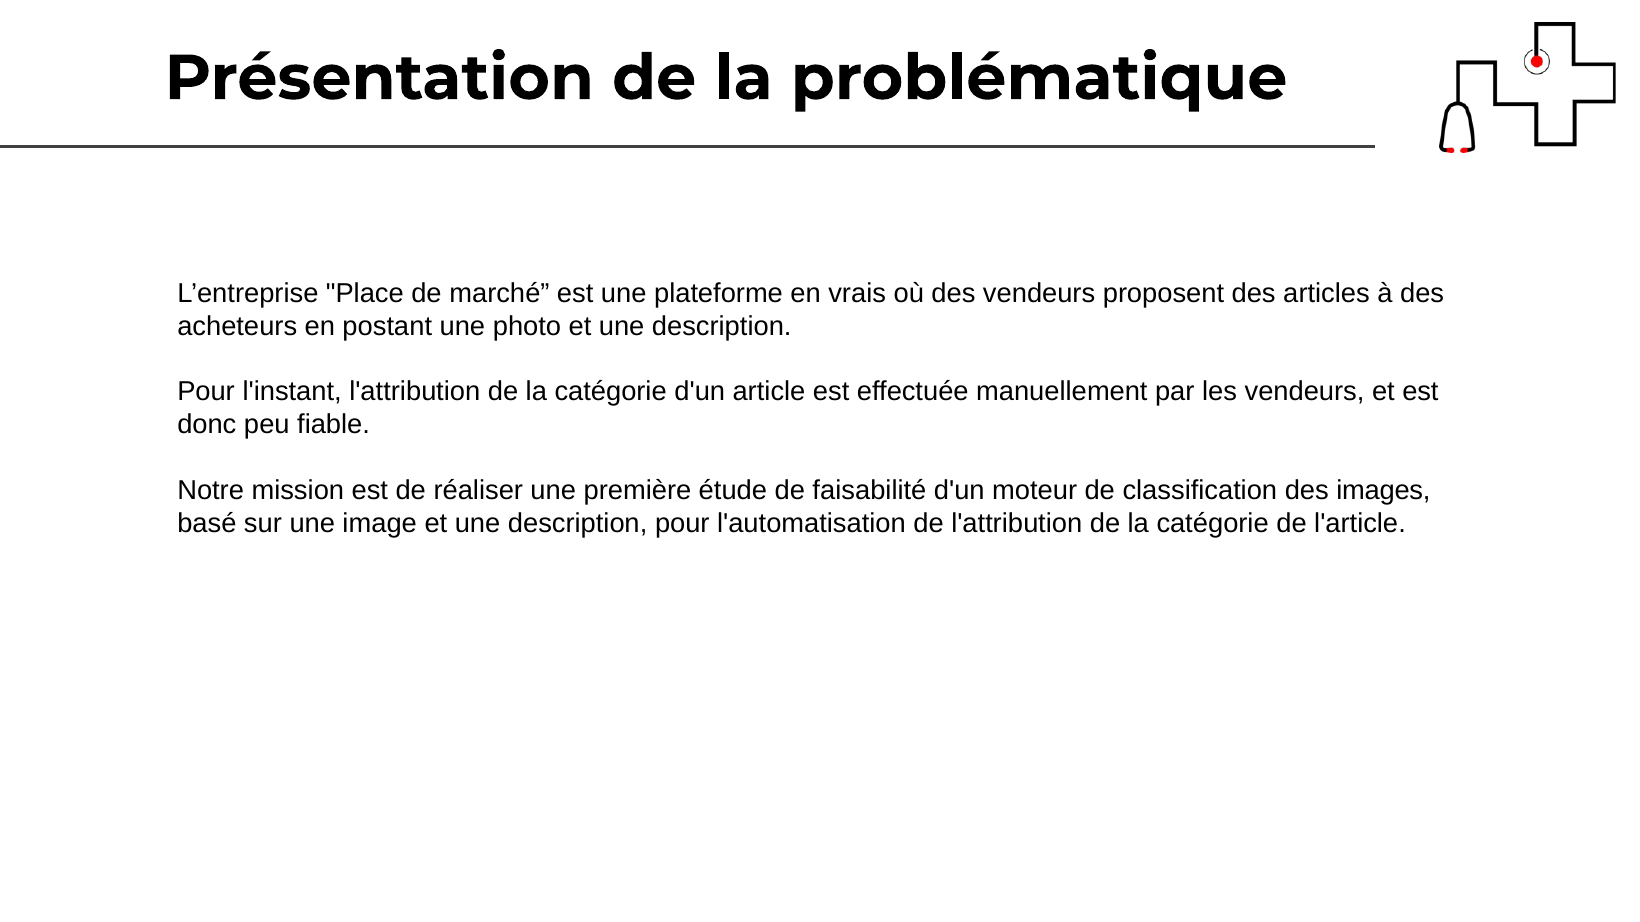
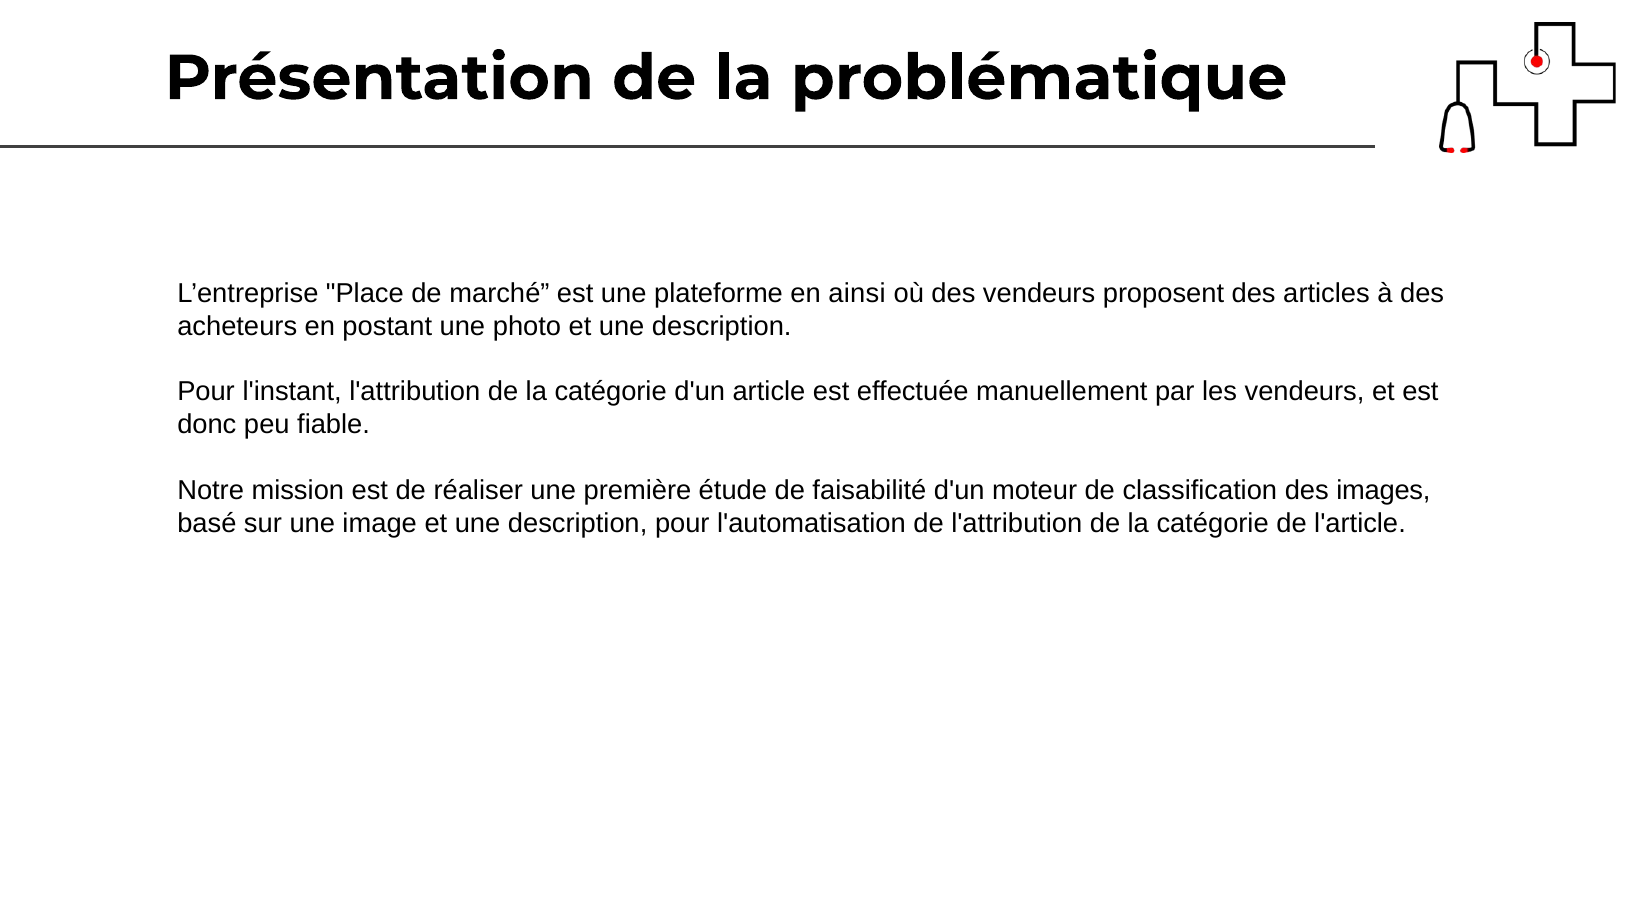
vrais: vrais -> ainsi (857, 294)
